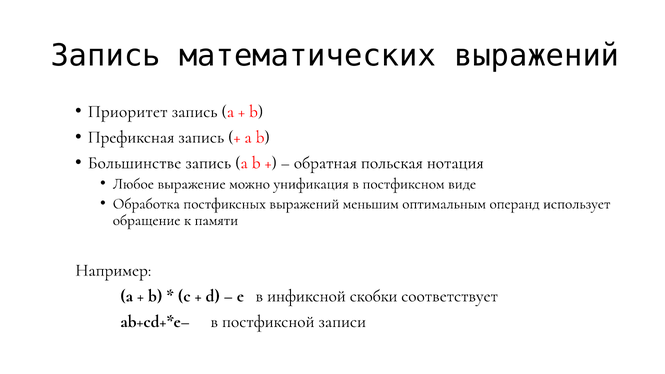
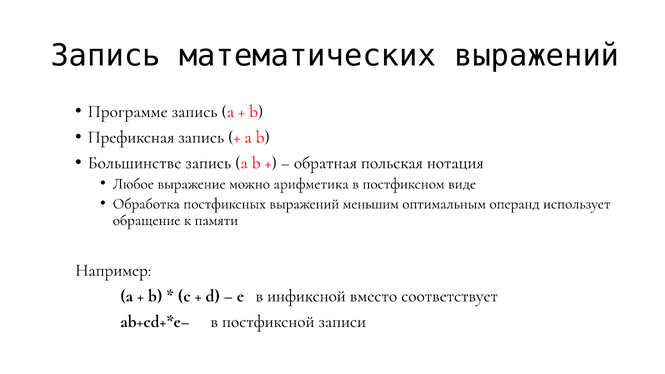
Приоритет: Приоритет -> Программе (128, 111)
унификация: унификация -> арифметика (311, 184)
скобки: скобки -> вместо (373, 296)
